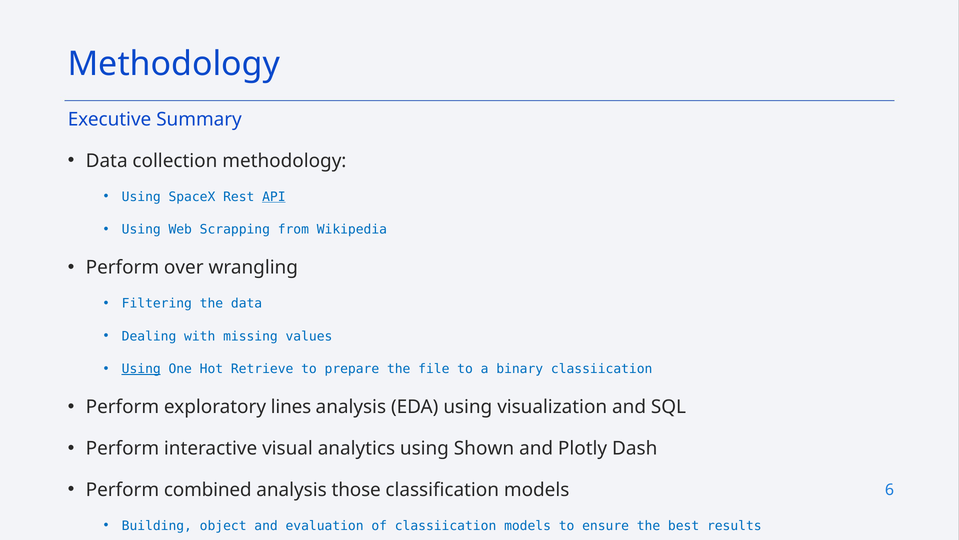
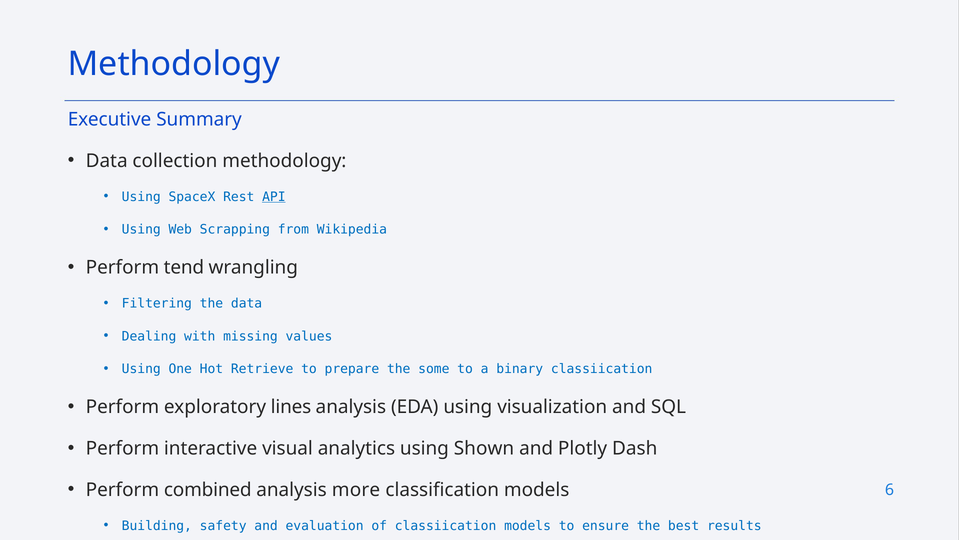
over: over -> tend (184, 267)
Using underline: present -> none (141, 369)
file: file -> some (434, 369)
those: those -> more (356, 489)
object: object -> safety (223, 525)
